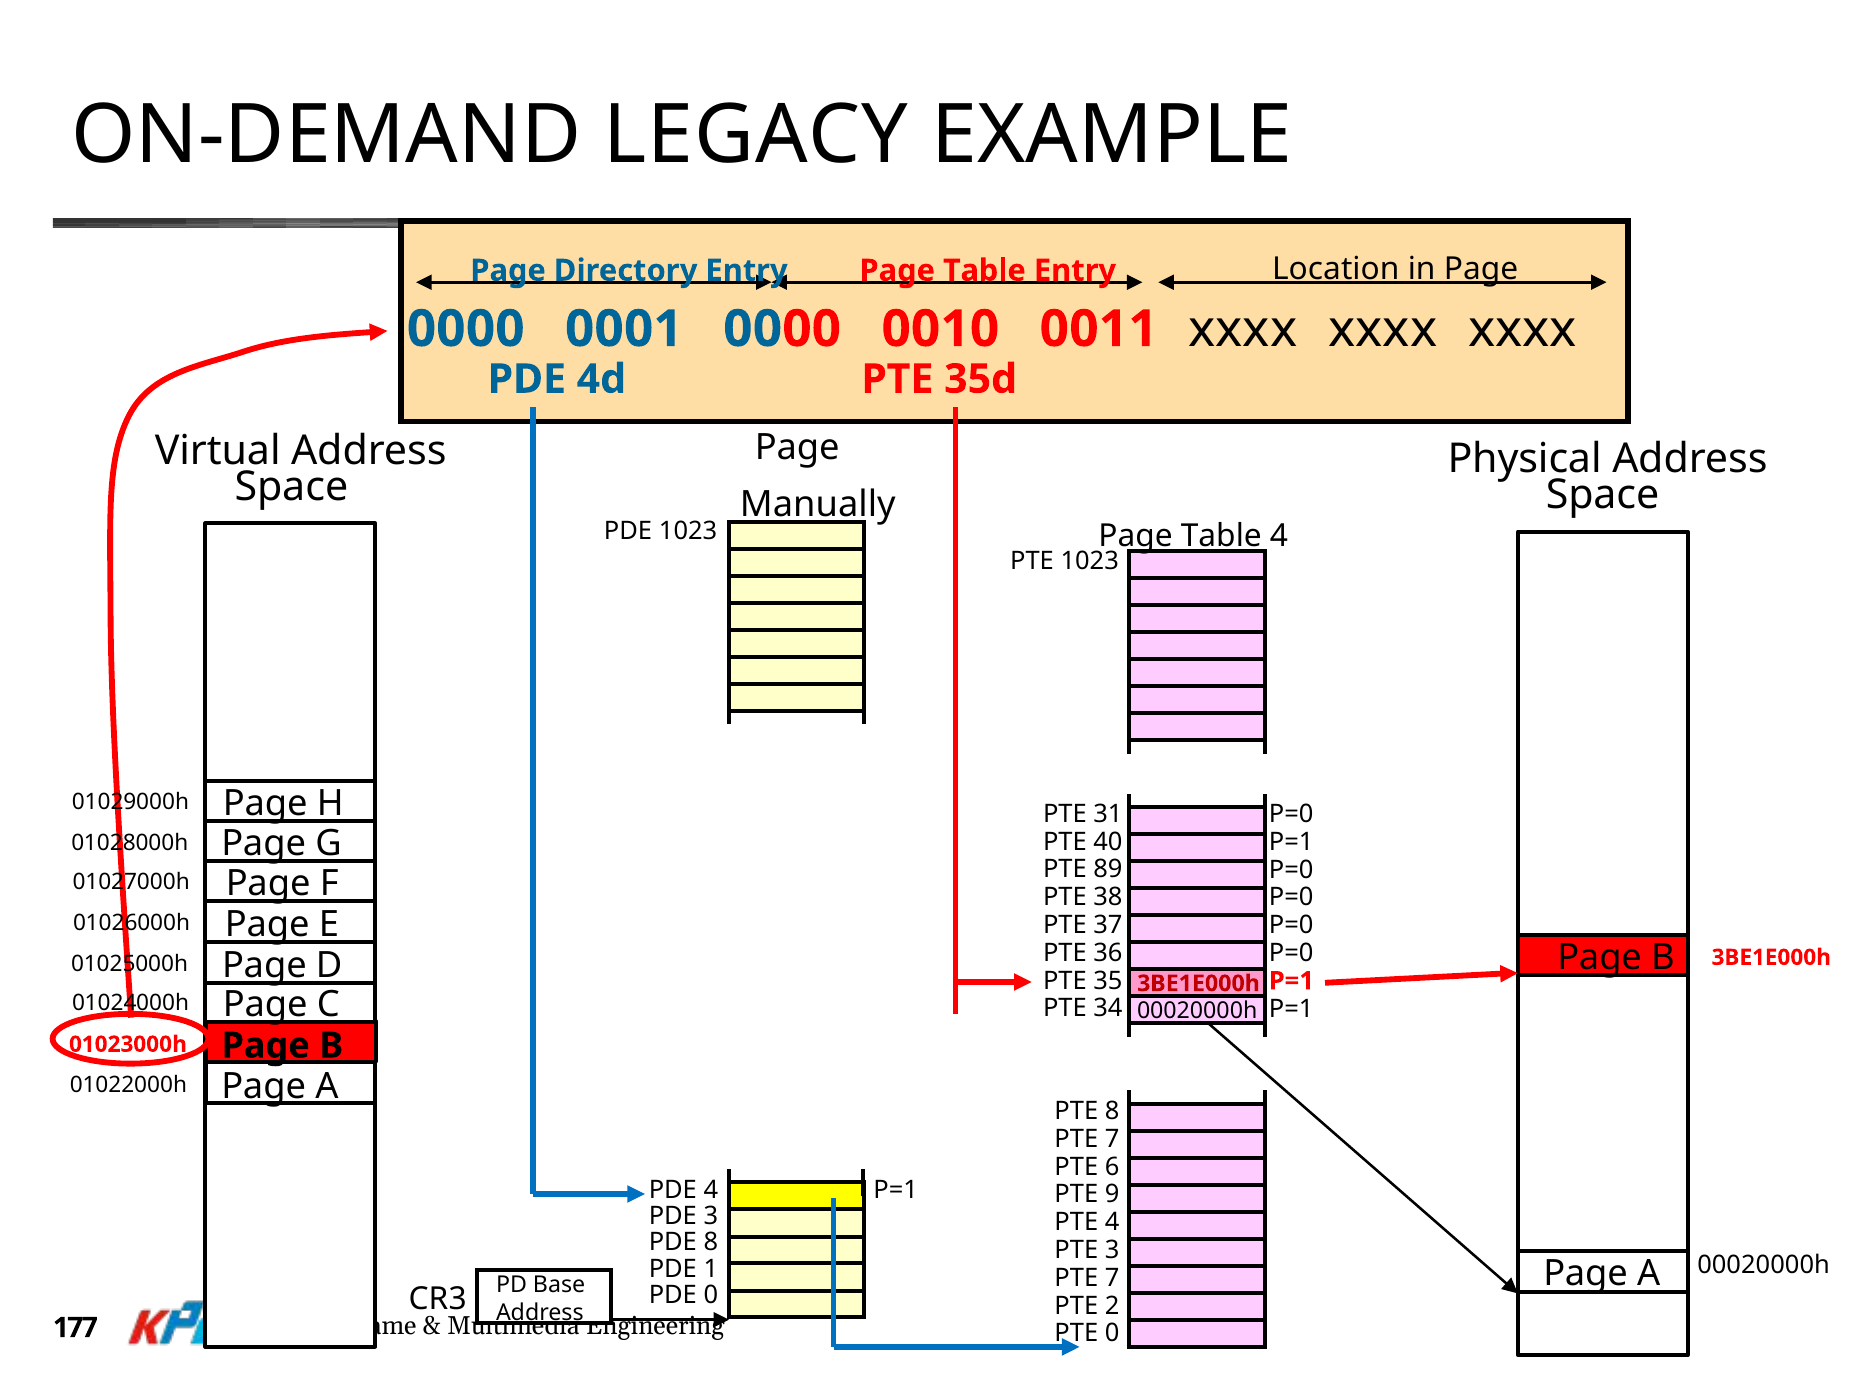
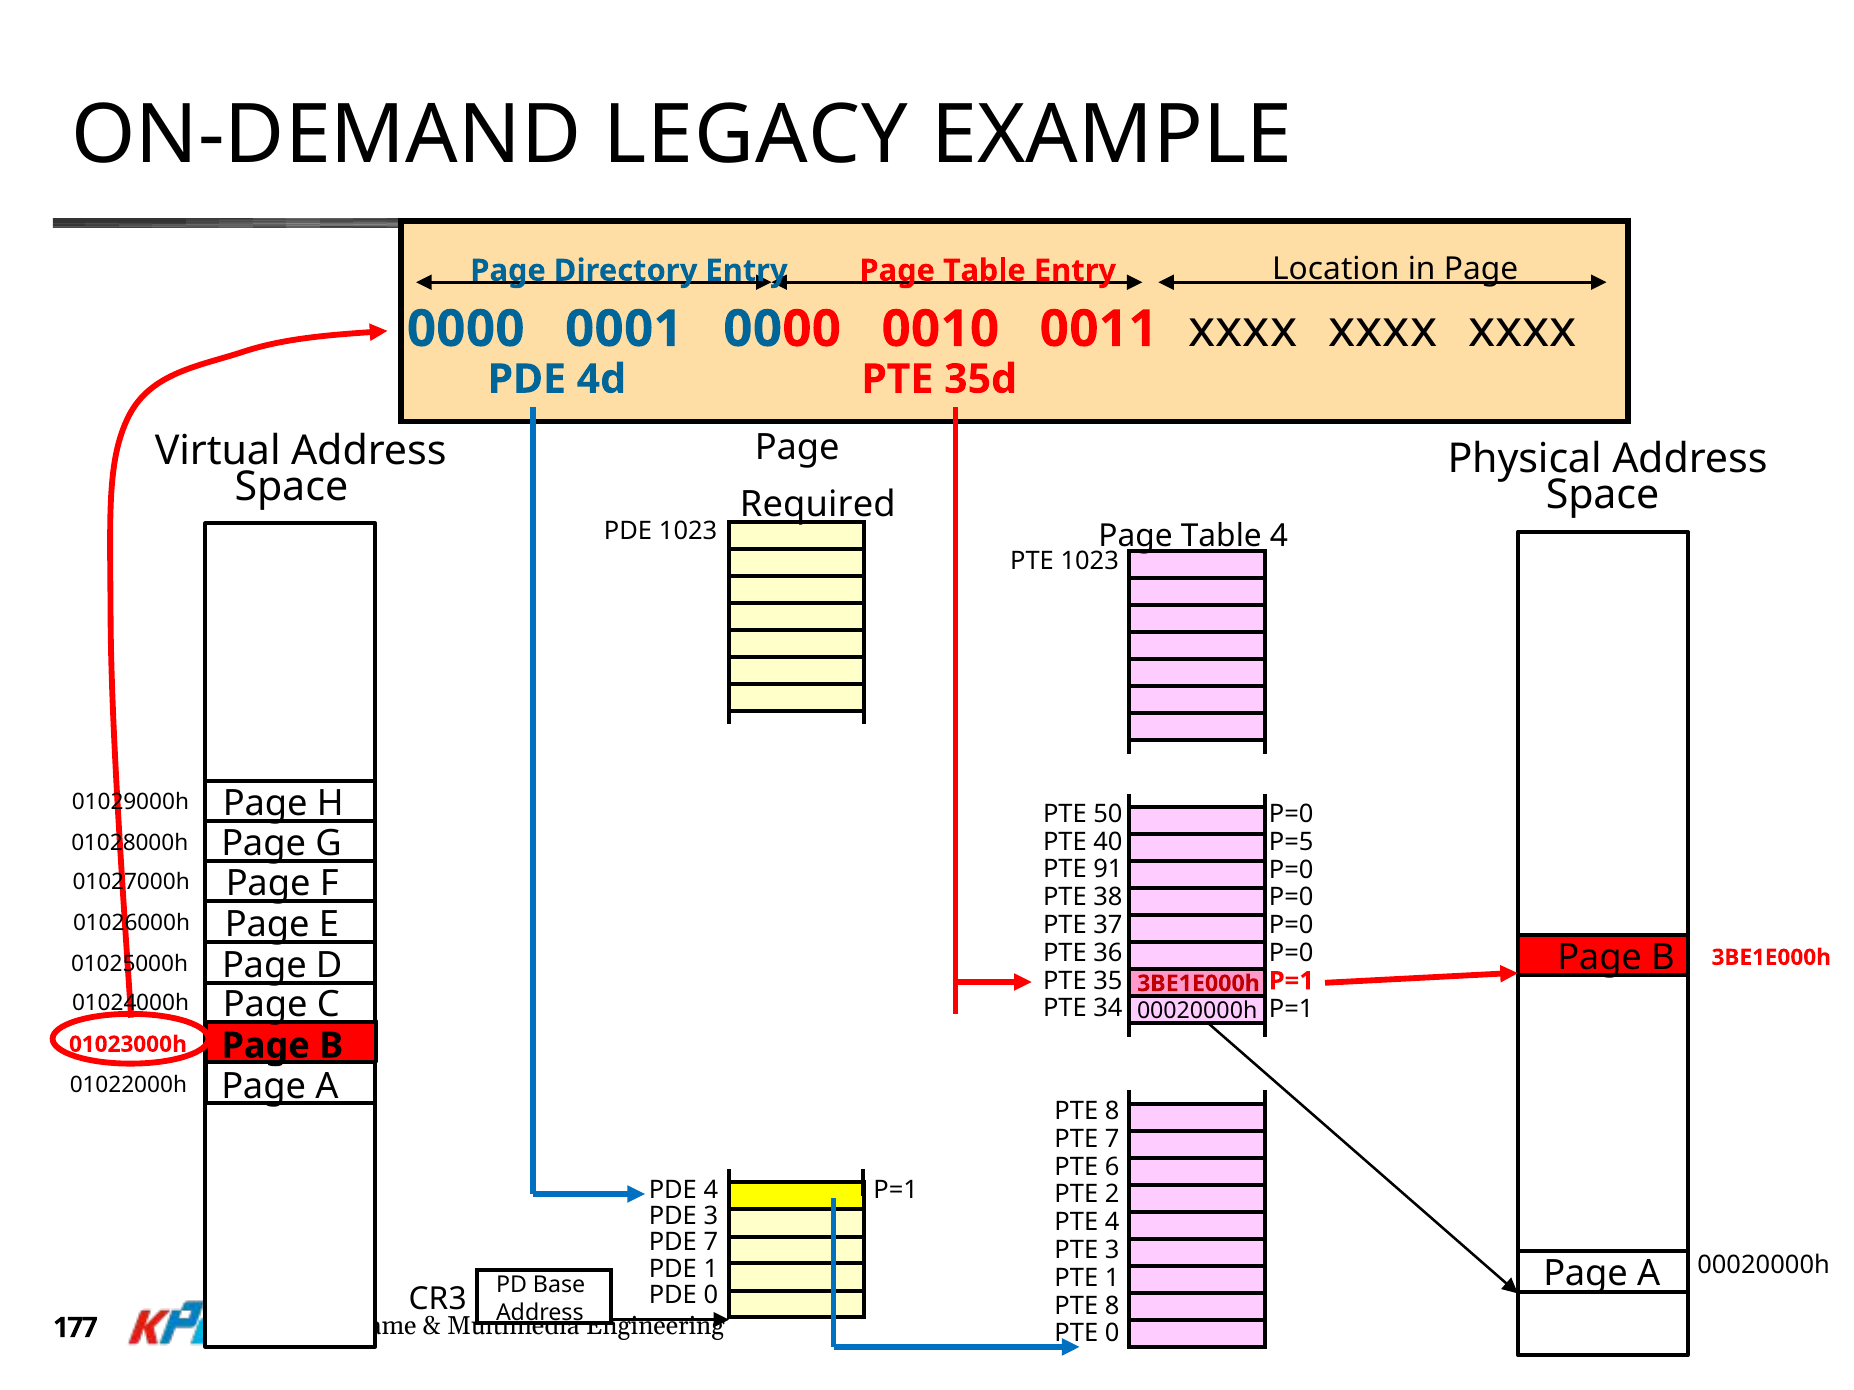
Manually: Manually -> Required (818, 505)
31: 31 -> 50 (1108, 814)
P=1: P=1 -> P=5 (1291, 842)
89: 89 -> 91 (1108, 870)
9: 9 -> 2 (1112, 1195)
PDE 8: 8 -> 7 (711, 1243)
7: 7 -> 1 (1112, 1278)
2: 2 -> 8 (1112, 1306)
